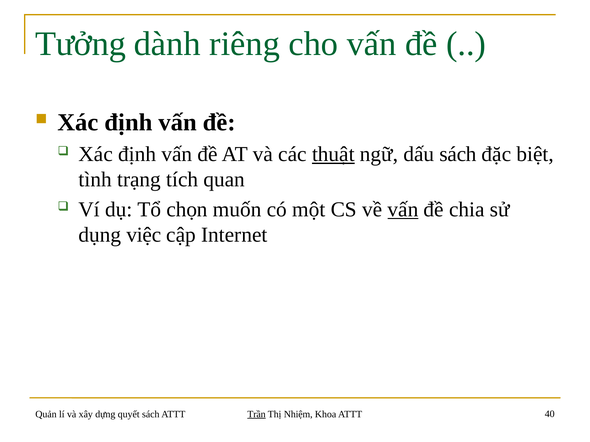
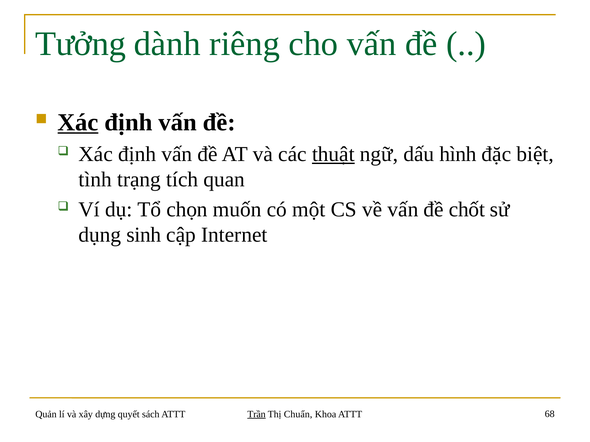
Xác underline: none -> present (78, 123)
dấu sách: sách -> hình (458, 154)
vấn underline: present -> none (403, 210)
chia: chia -> chốt (467, 210)
việc: việc -> sinh (144, 235)
Nhiệm: Nhiệm -> Chuẩn (298, 415)
40: 40 -> 68 (550, 414)
